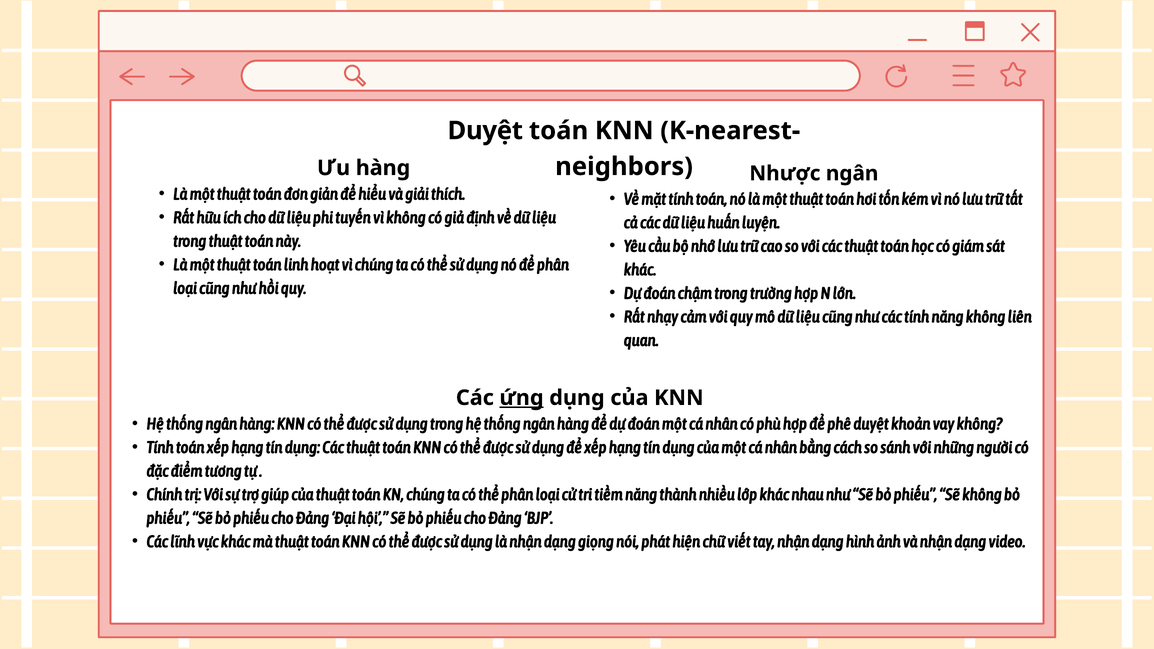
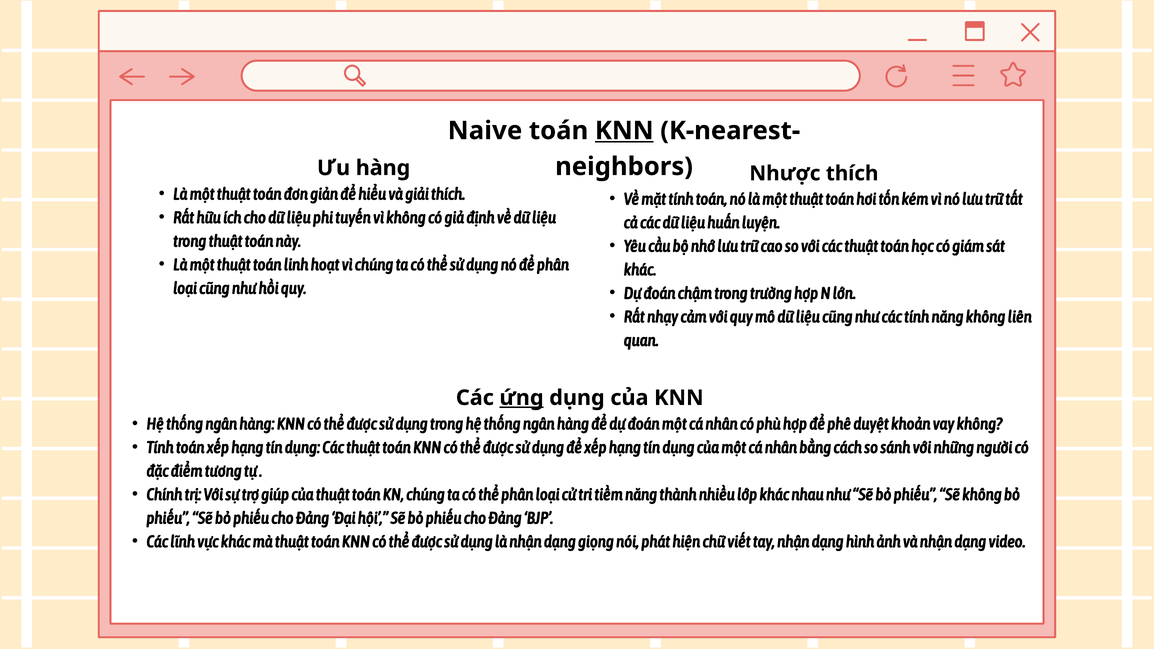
Duyệt: Duyệt -> Naive (485, 131)
KNN underline: none -> present (624, 131)
Nhược ngân: ngân -> thích (852, 173)
